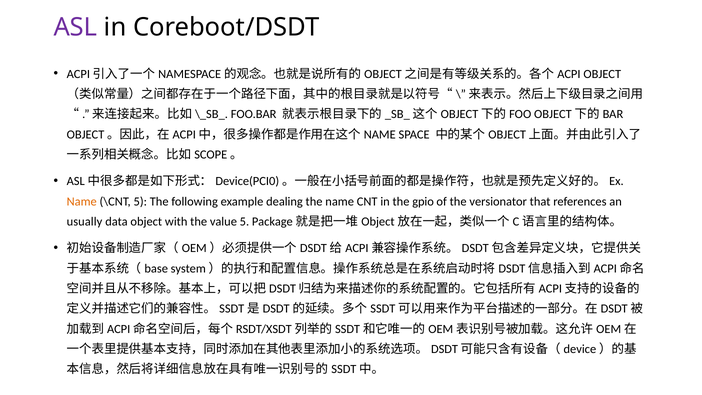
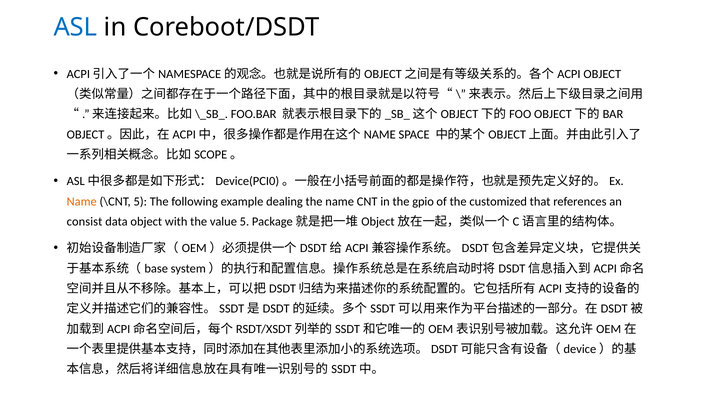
ASL colour: purple -> blue (75, 27)
versionator: versionator -> customized (498, 201)
usually: usually -> consist (85, 222)
